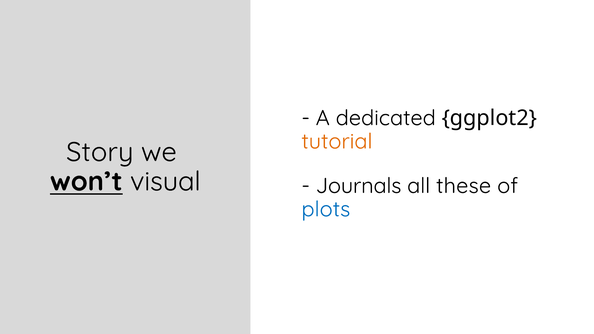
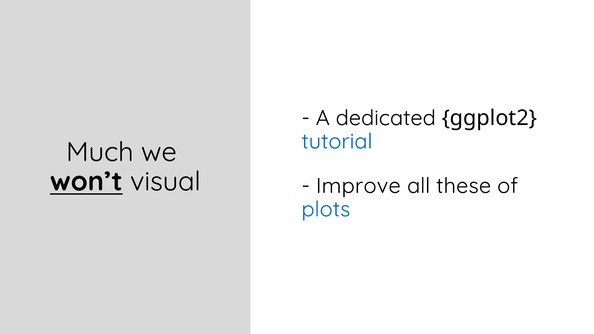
tutorial colour: orange -> blue (337, 141)
Story: Story -> Much (100, 152)
Journals: Journals -> Improve (358, 186)
